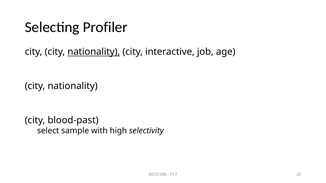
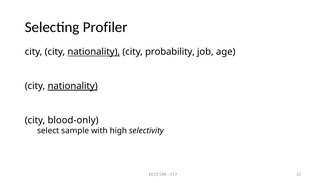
interactive: interactive -> probability (170, 52)
nationality underline: none -> present (73, 86)
blood-past: blood-past -> blood-only (73, 120)
